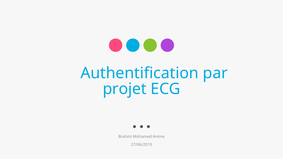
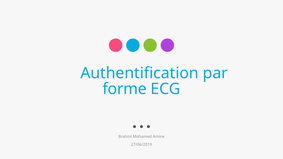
projet: projet -> forme (125, 89)
